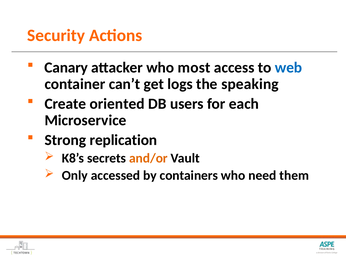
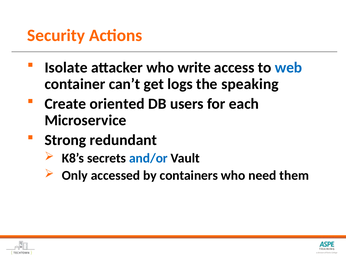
Canary: Canary -> Isolate (66, 68)
most: most -> write (194, 68)
replication: replication -> redundant (123, 140)
and/or colour: orange -> blue (148, 159)
